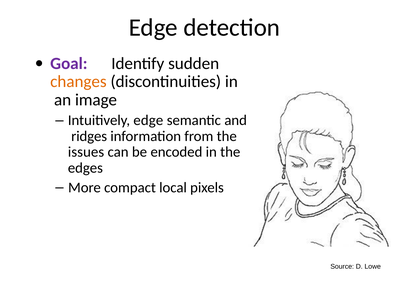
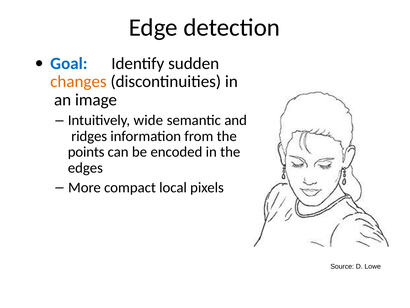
Goal colour: purple -> blue (69, 63)
Intuitively edge: edge -> wide (148, 120)
issues: issues -> points (86, 152)
